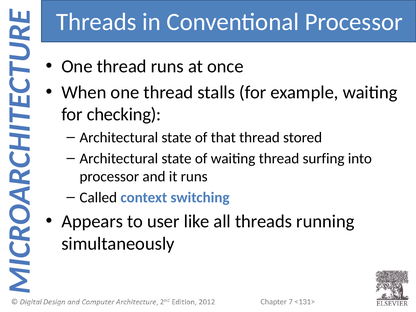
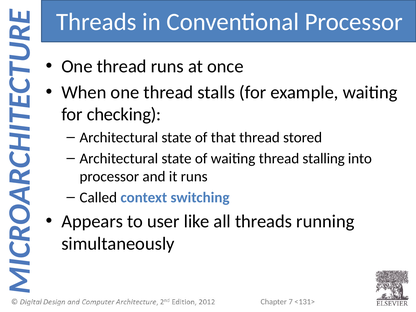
surfing: surfing -> stalling (324, 158)
